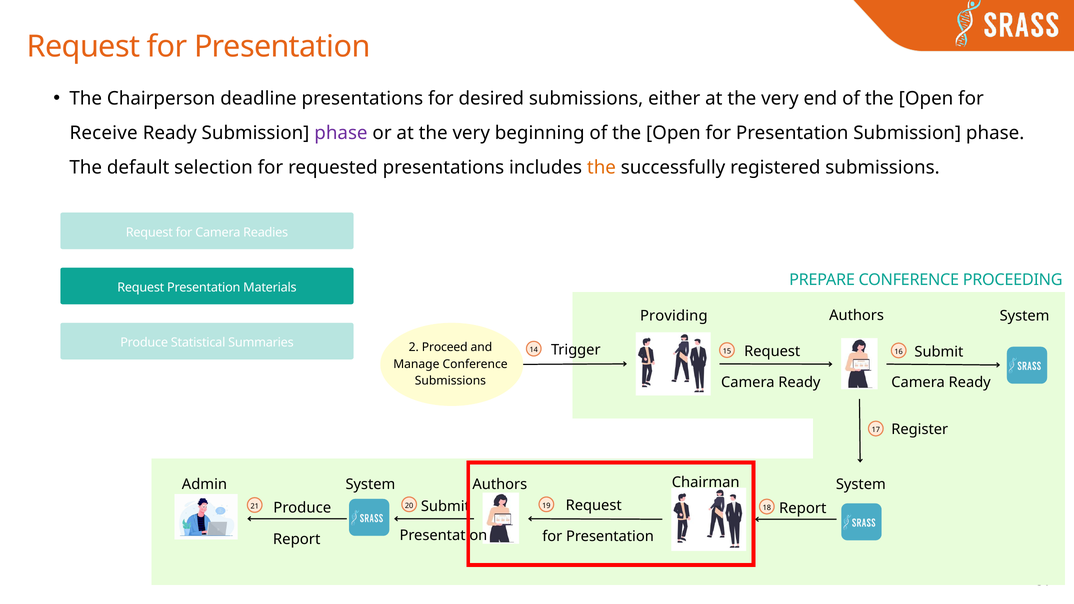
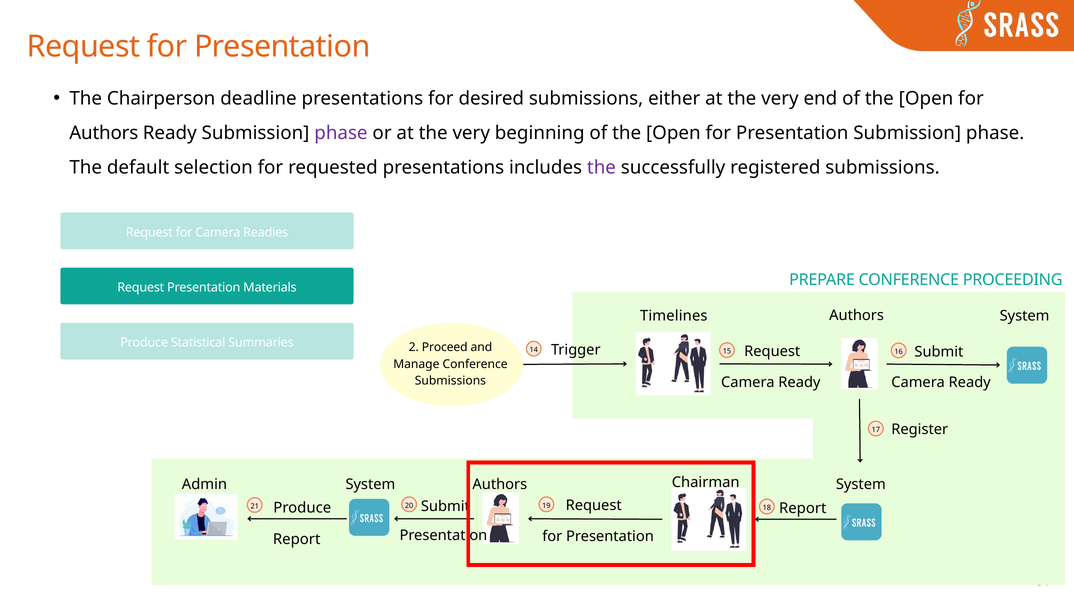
Receive: Receive -> Authors (104, 133)
the colour: orange -> purple (601, 168)
Providing: Providing -> Timelines (674, 316)
